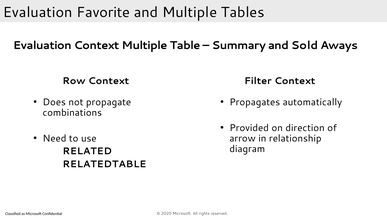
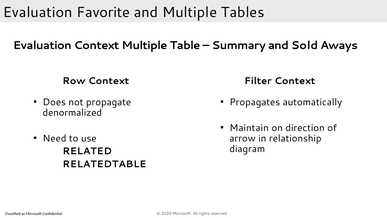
combinations: combinations -> denormalized (72, 112)
Provided: Provided -> Maintain (249, 128)
